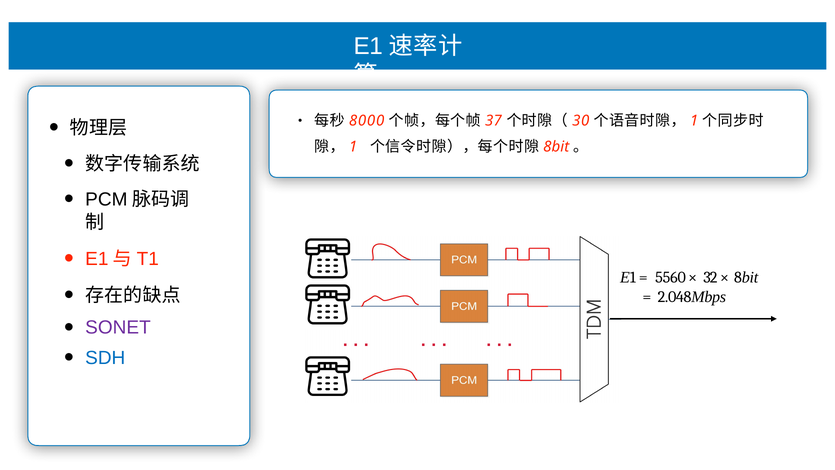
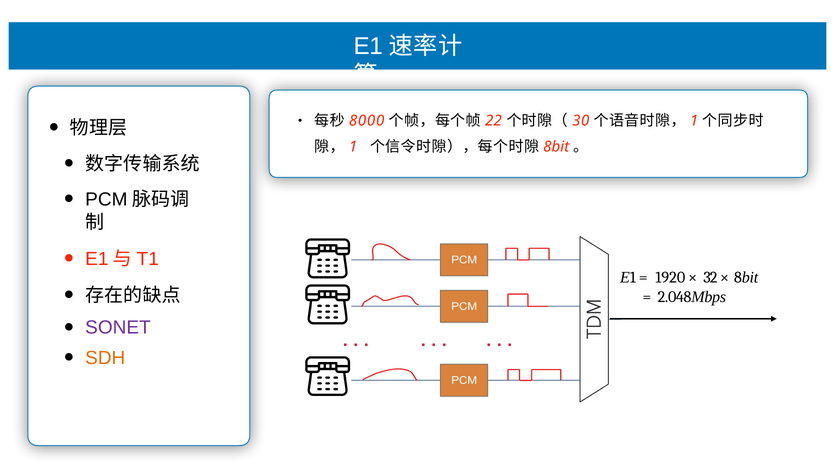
37: 37 -> 22 (493, 121)
5560: 5560 -> 1920 (670, 277)
SDH colour: blue -> orange (105, 358)
